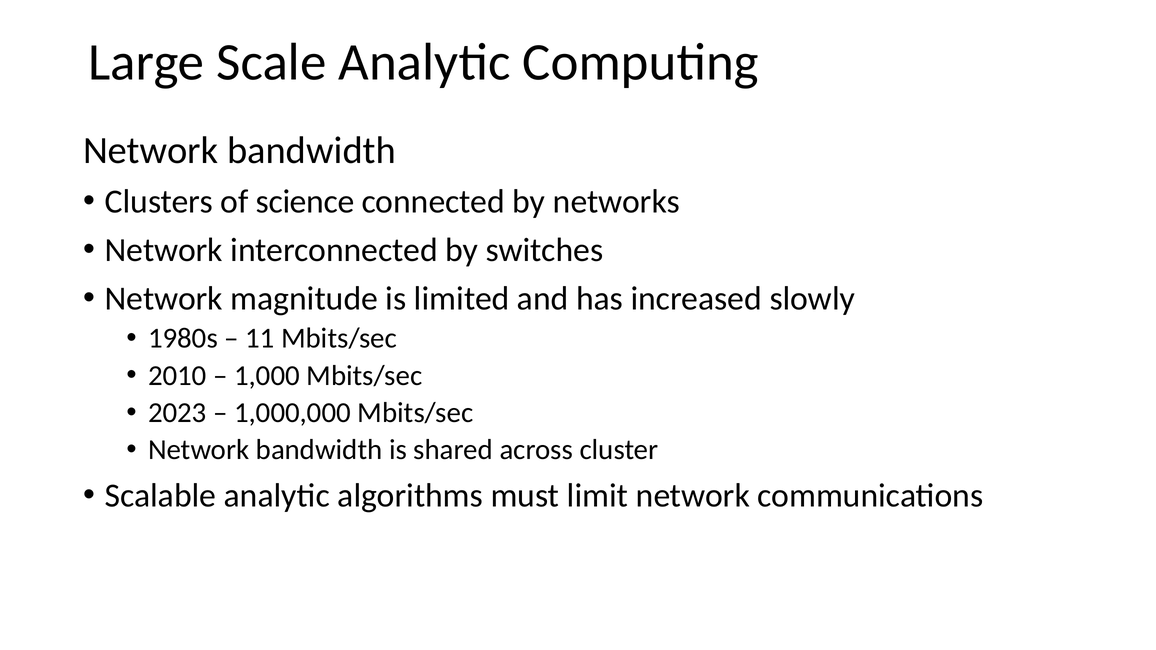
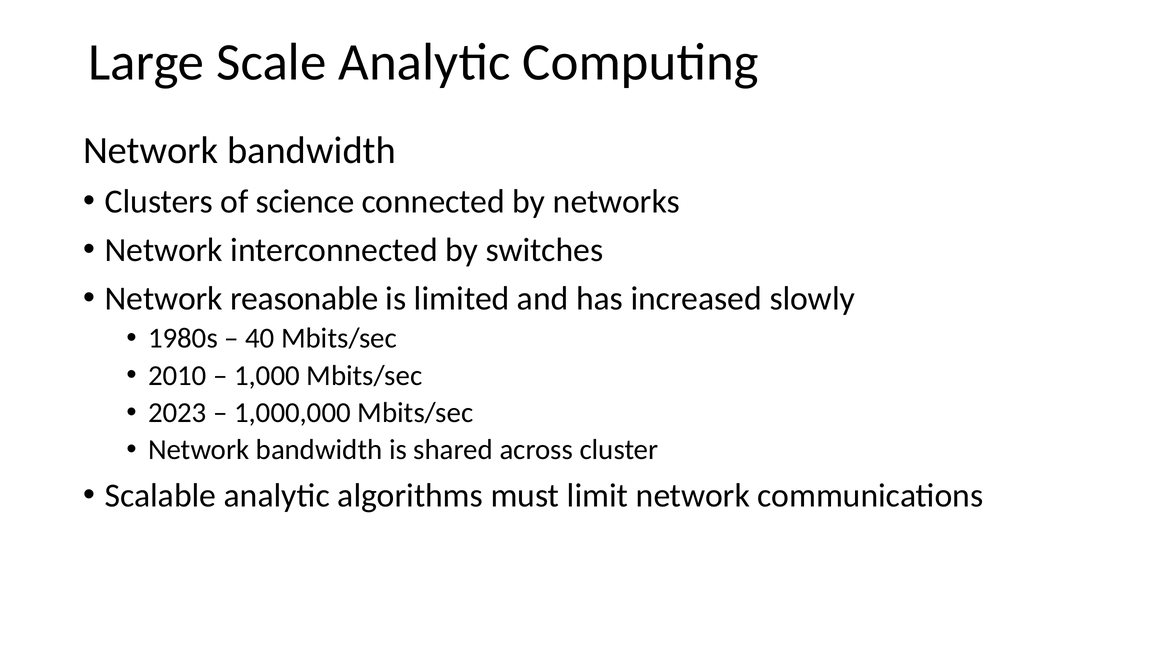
magnitude: magnitude -> reasonable (304, 299)
11: 11 -> 40 (260, 338)
